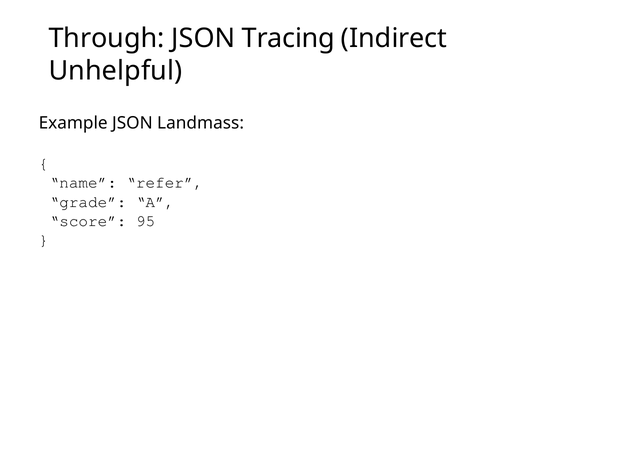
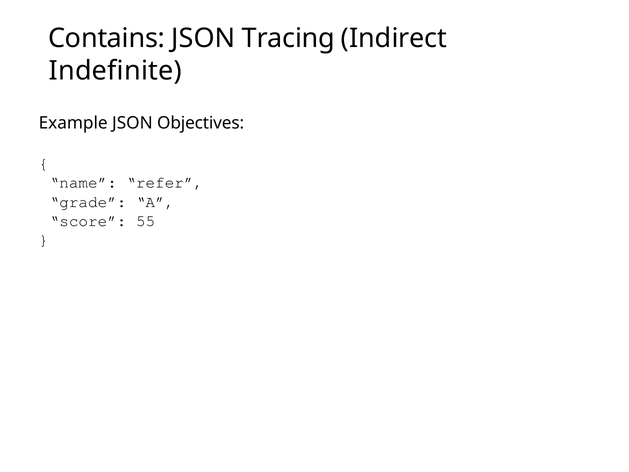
Through: Through -> Contains (107, 38)
Unhelpful: Unhelpful -> Indefinite (115, 71)
Landmass: Landmass -> Objectives (201, 123)
95: 95 -> 55 (146, 221)
